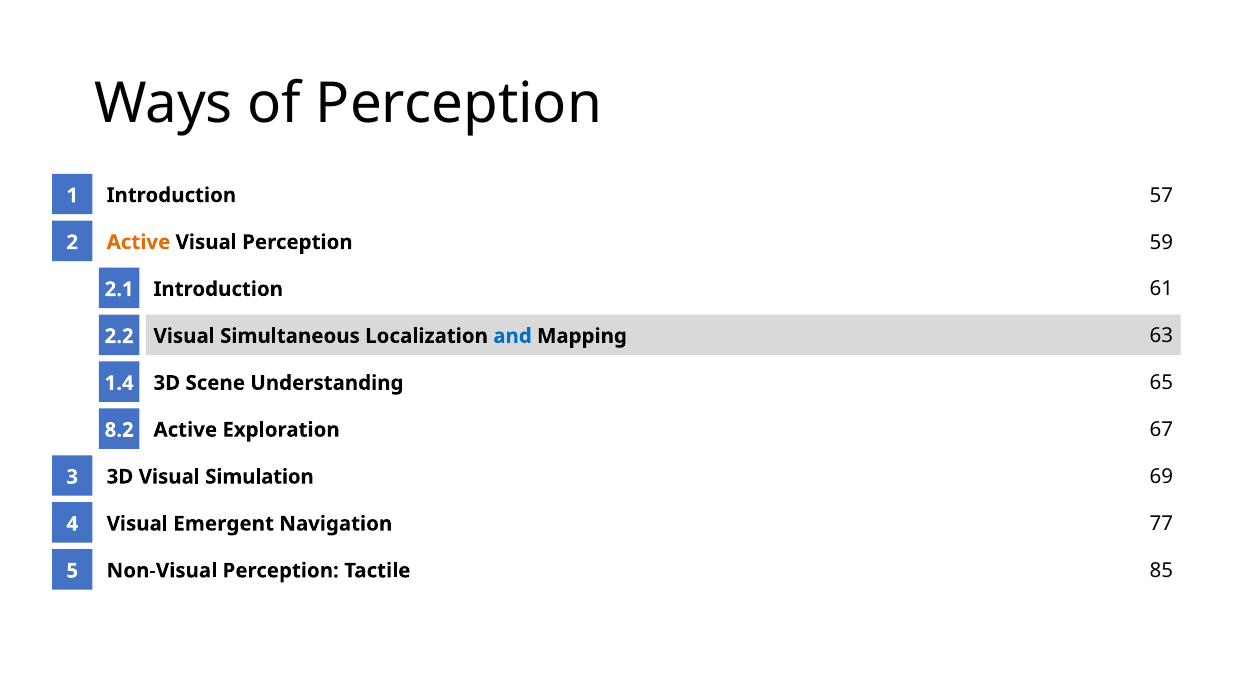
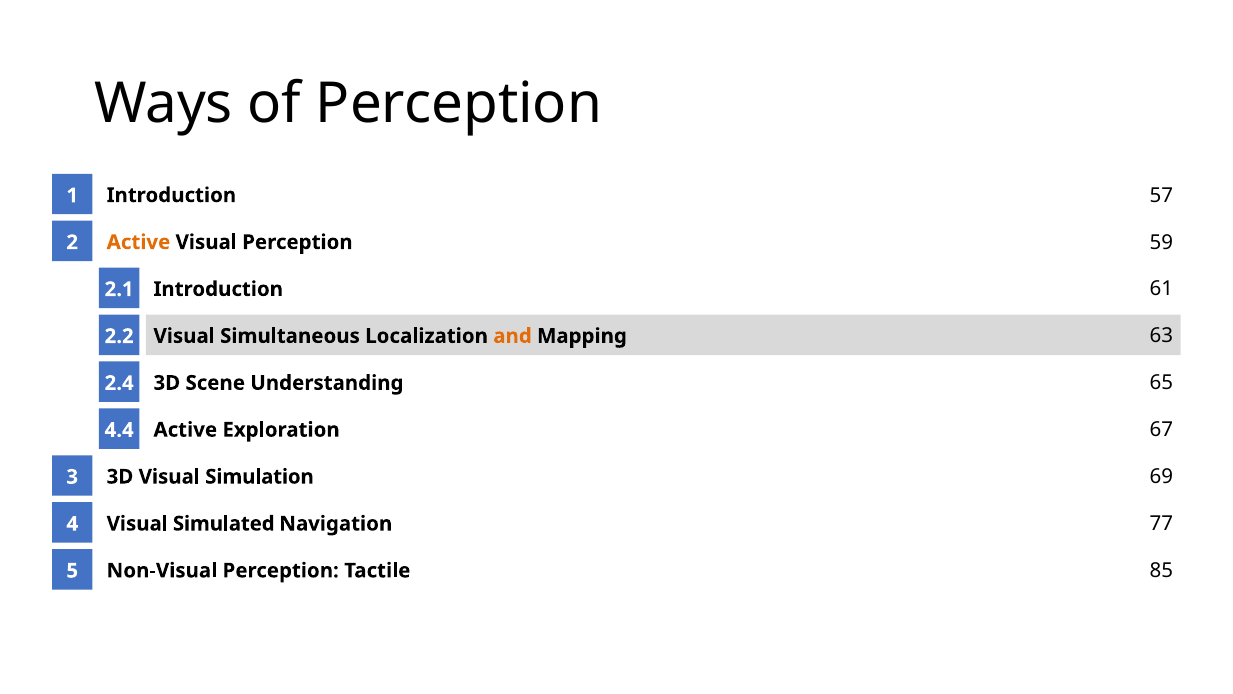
and colour: blue -> orange (513, 336)
1.4: 1.4 -> 2.4 (119, 383)
8.2: 8.2 -> 4.4 (119, 430)
Emergent: Emergent -> Simulated (224, 523)
